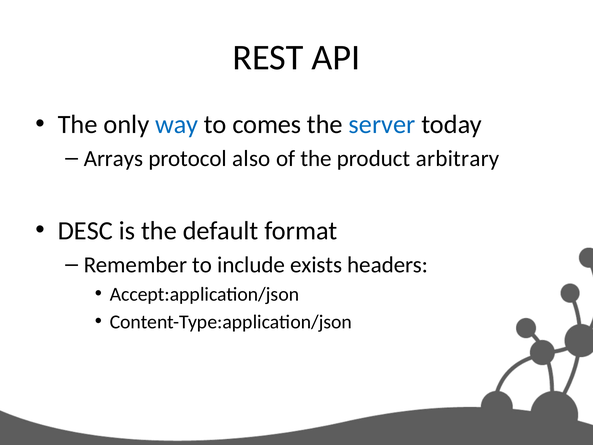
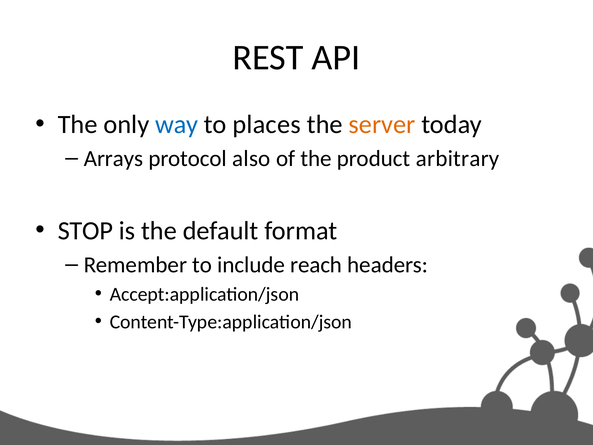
comes: comes -> places (267, 124)
server colour: blue -> orange (382, 124)
DESC: DESC -> STOP (85, 231)
exists: exists -> reach (316, 265)
